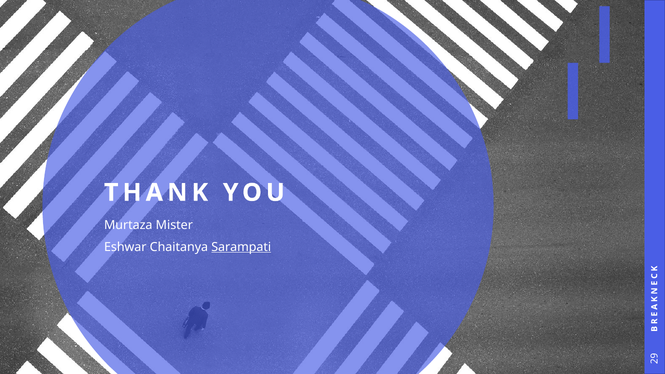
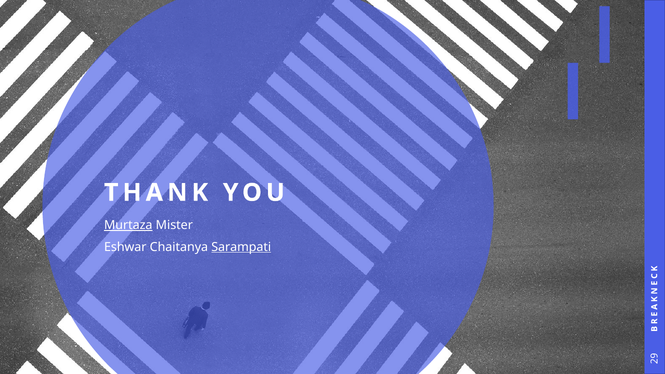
Murtaza underline: none -> present (128, 225)
